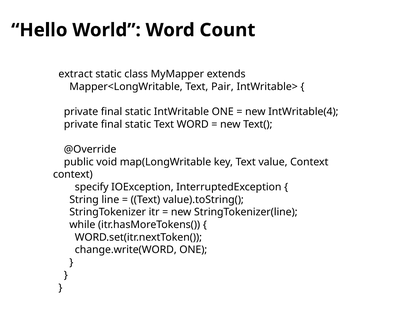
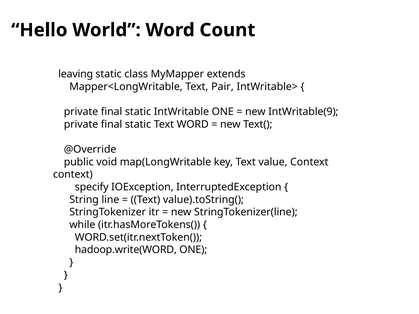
extract: extract -> leaving (76, 74)
IntWritable(4: IntWritable(4 -> IntWritable(9 (303, 112)
change.write(WORD: change.write(WORD -> hadoop.write(WORD (126, 250)
